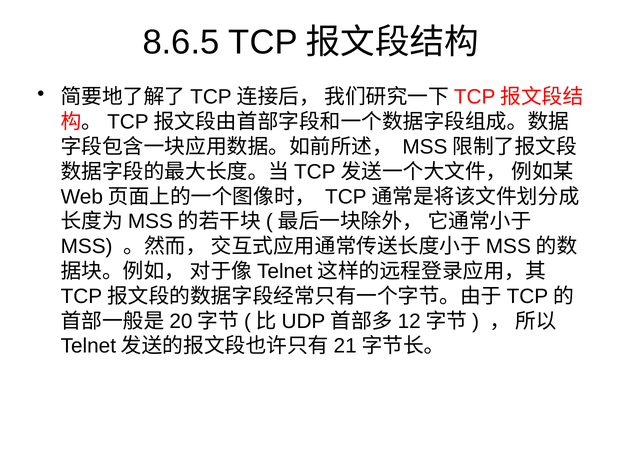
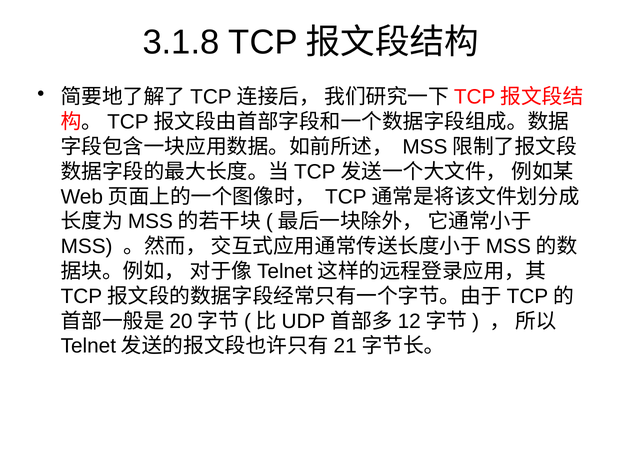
8.6.5: 8.6.5 -> 3.1.8 (181, 43)
